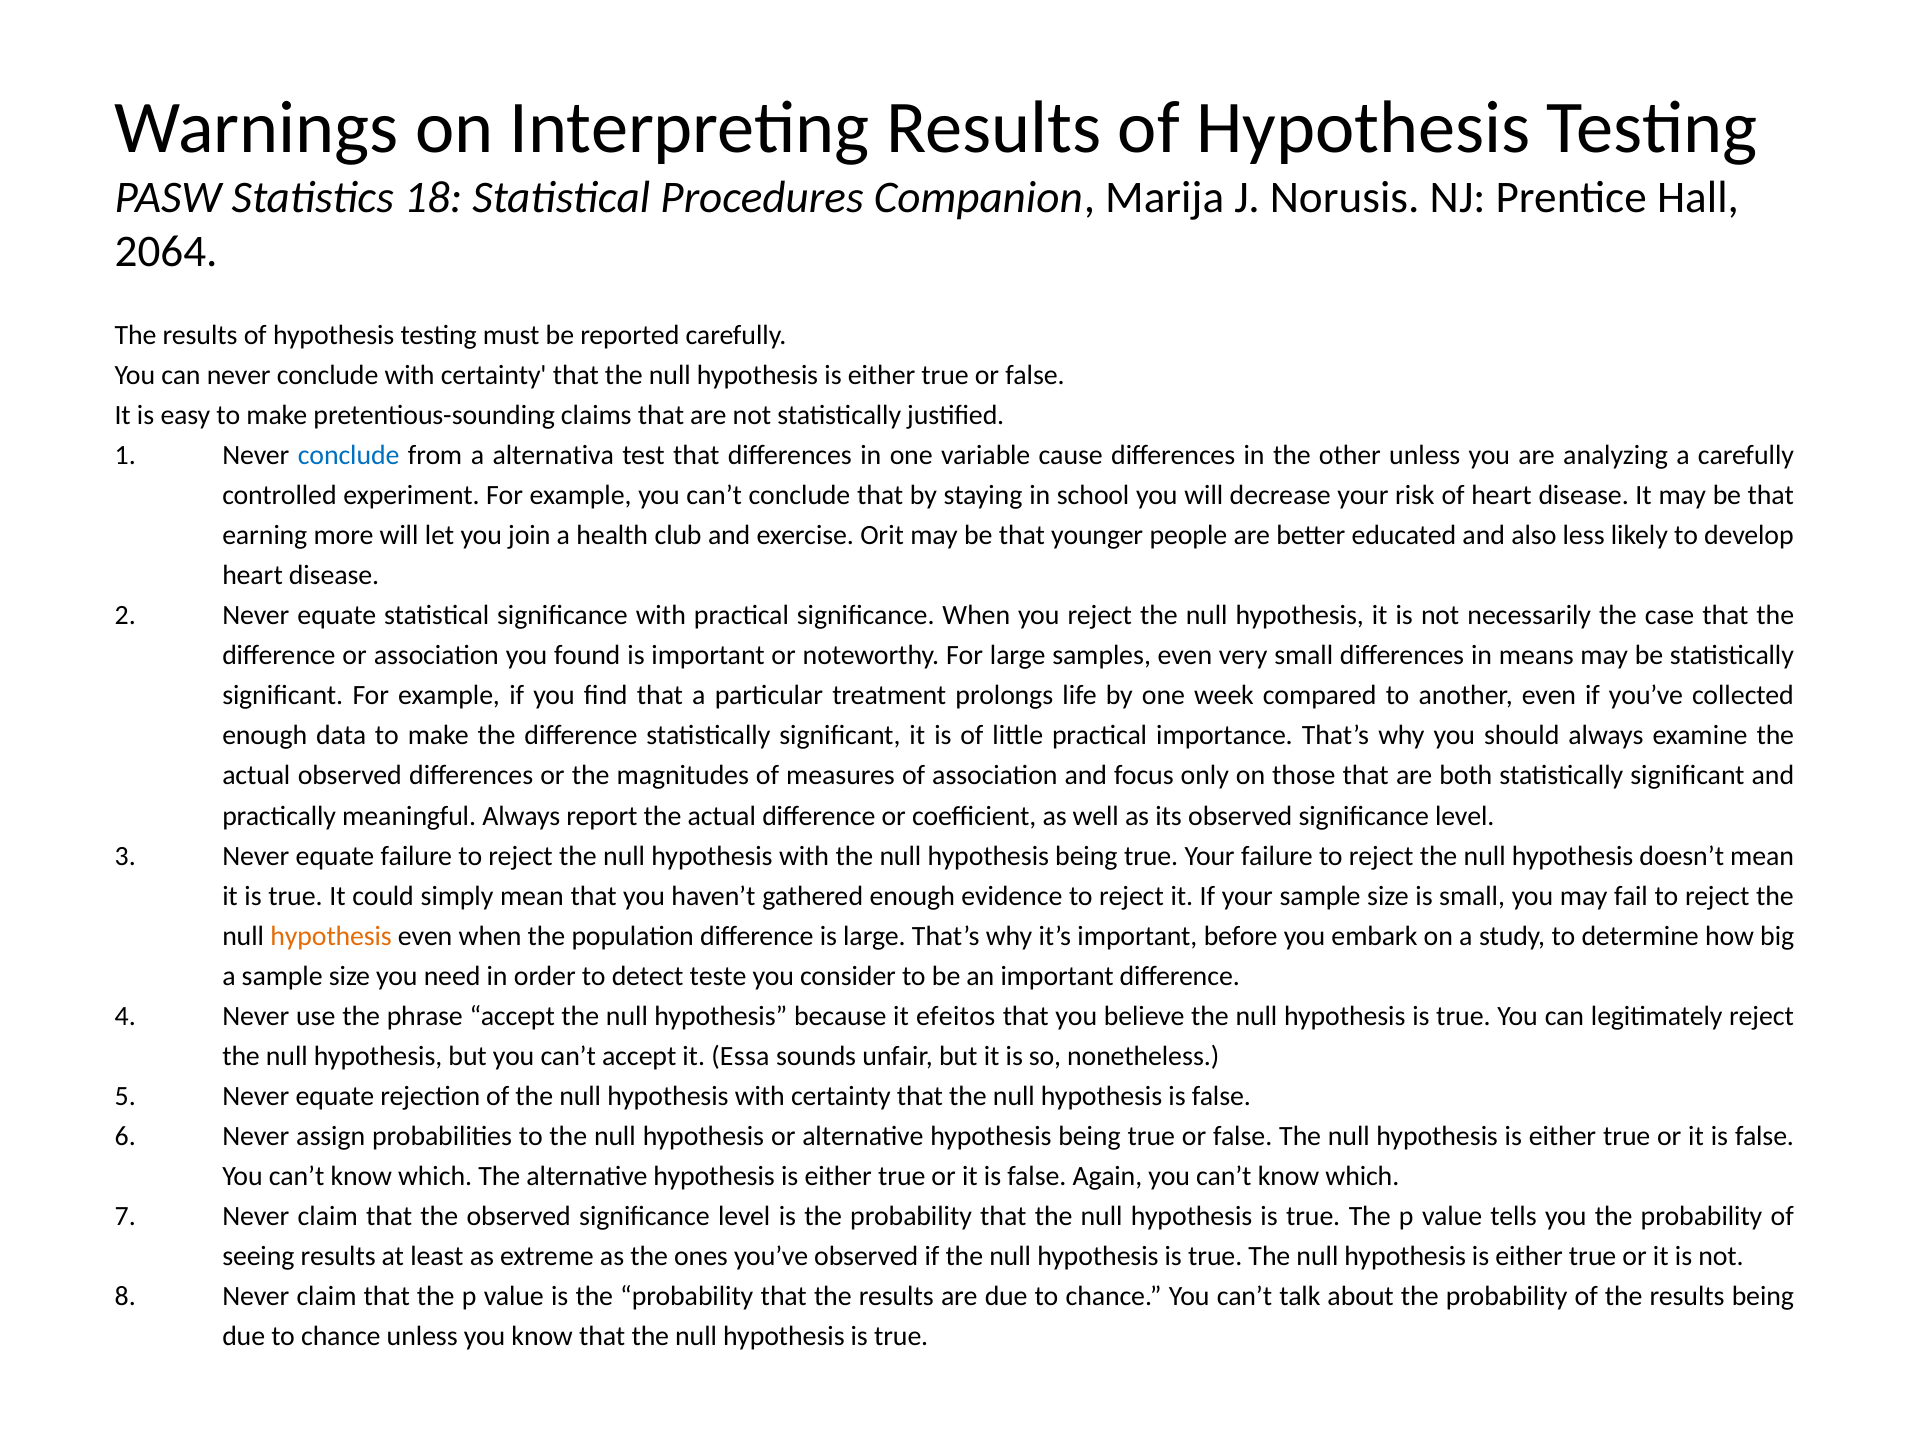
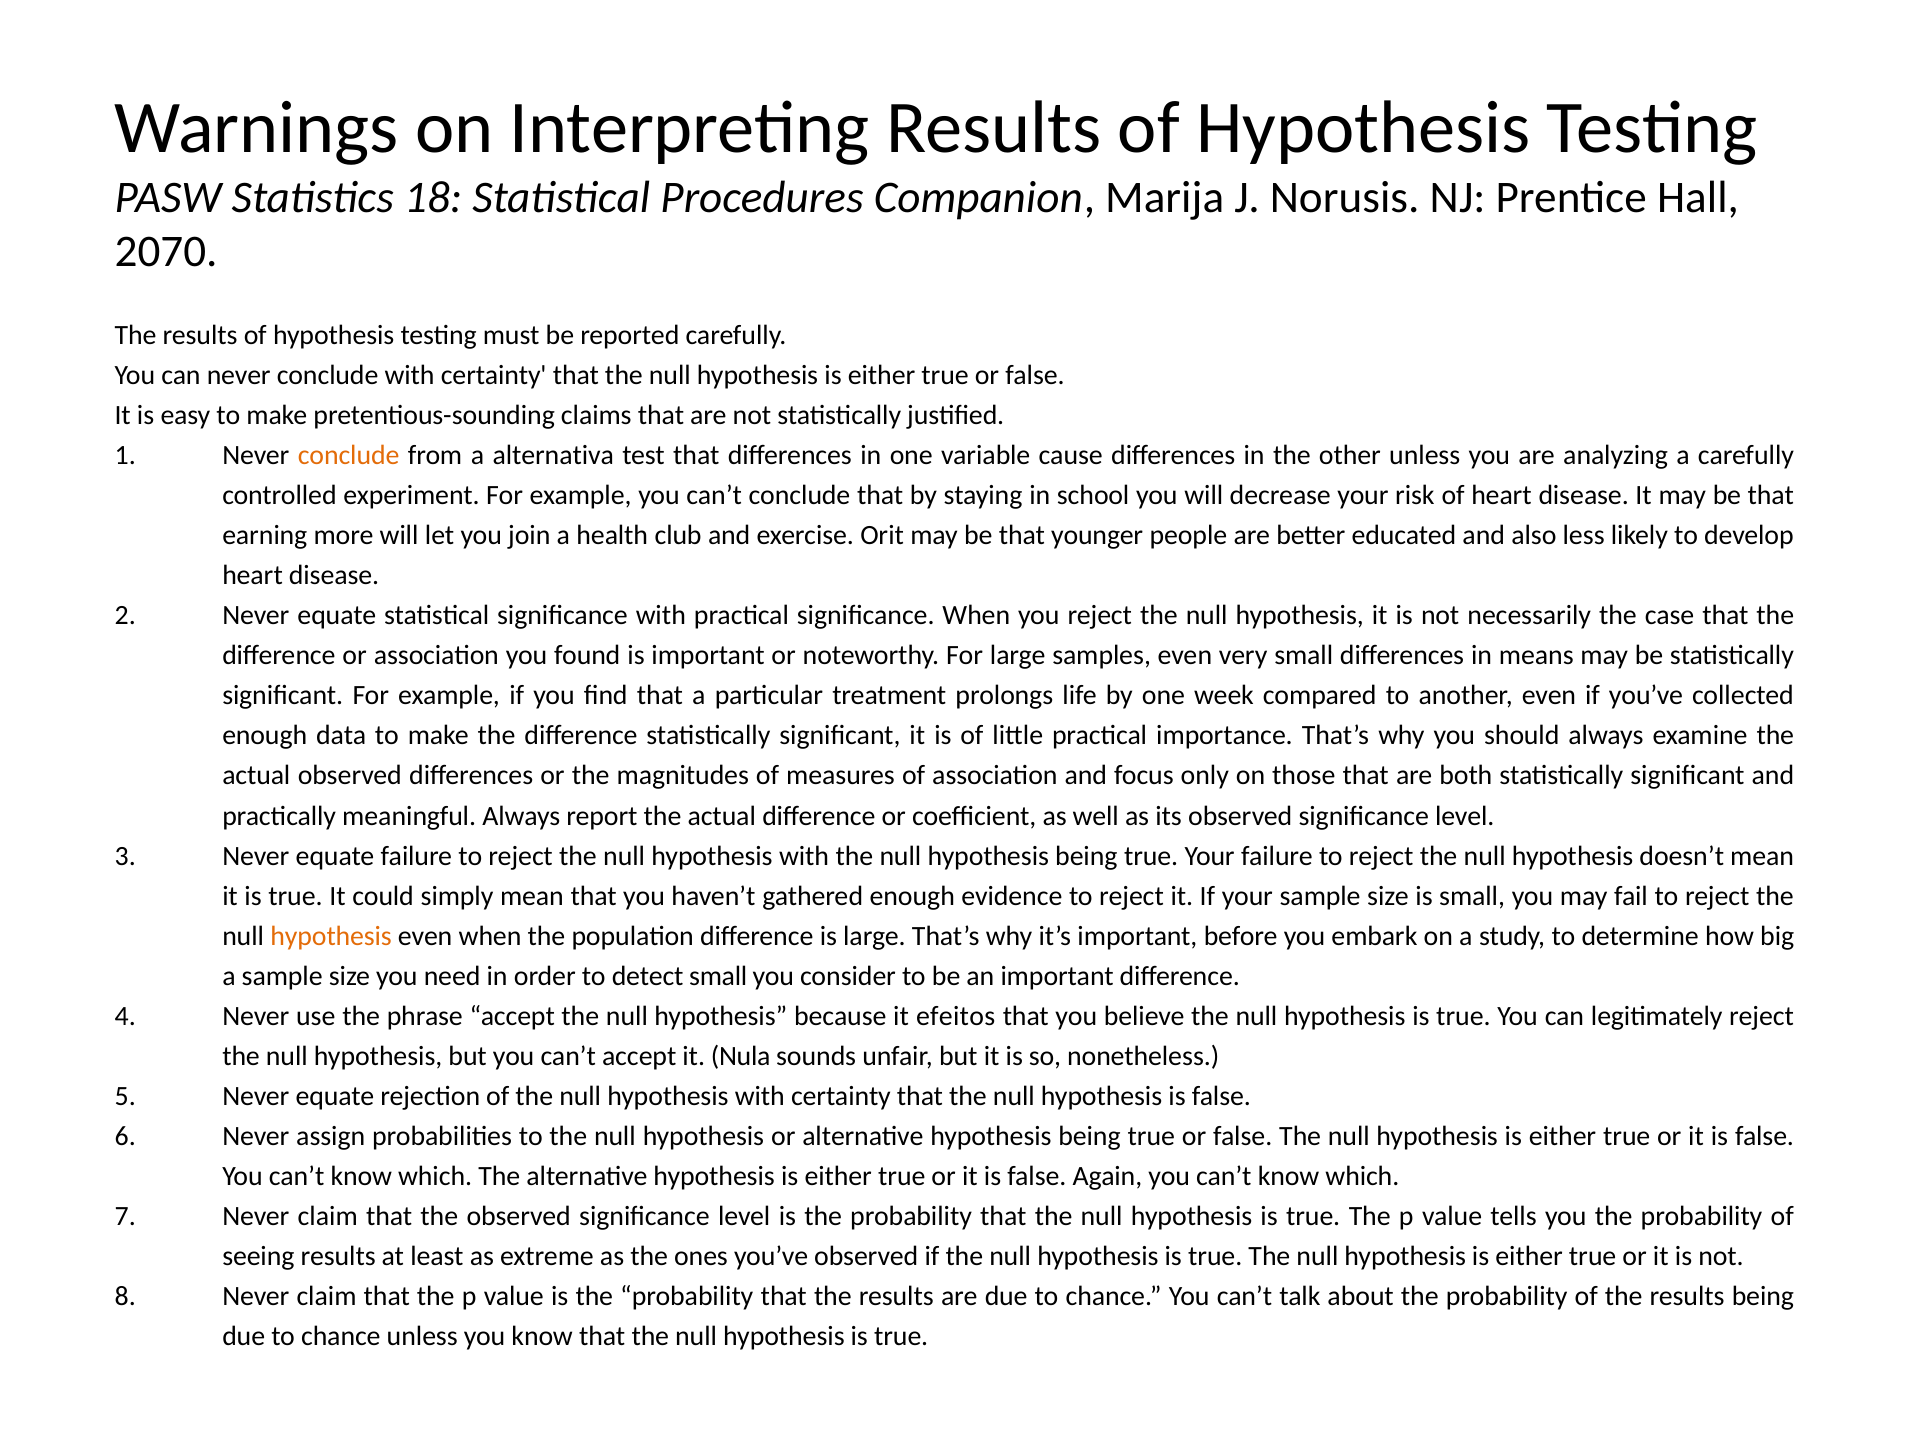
2064: 2064 -> 2070 (166, 252)
conclude colour: blue -> orange (349, 455)
detect teste: teste -> small (718, 976)
Essa: Essa -> Nula (741, 1056)
